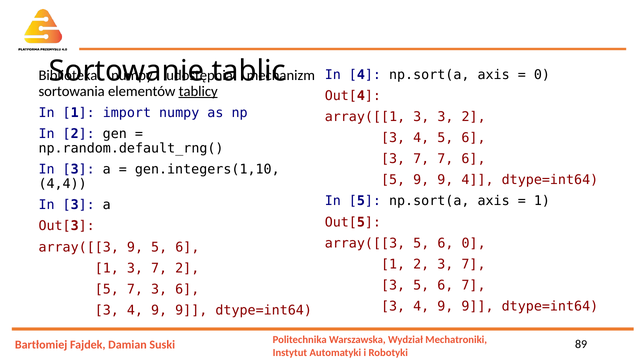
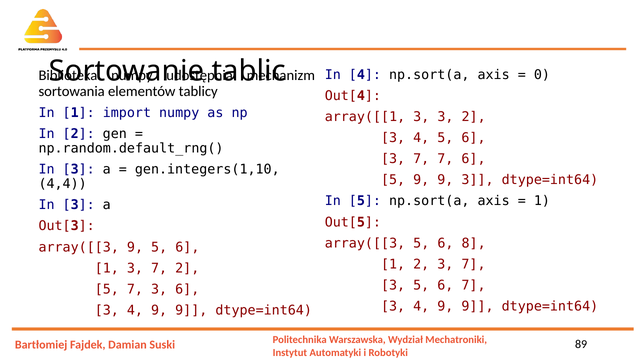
tablicy underline: present -> none (198, 91)
9 4: 4 -> 3 (478, 180)
6 0: 0 -> 8 (474, 243)
